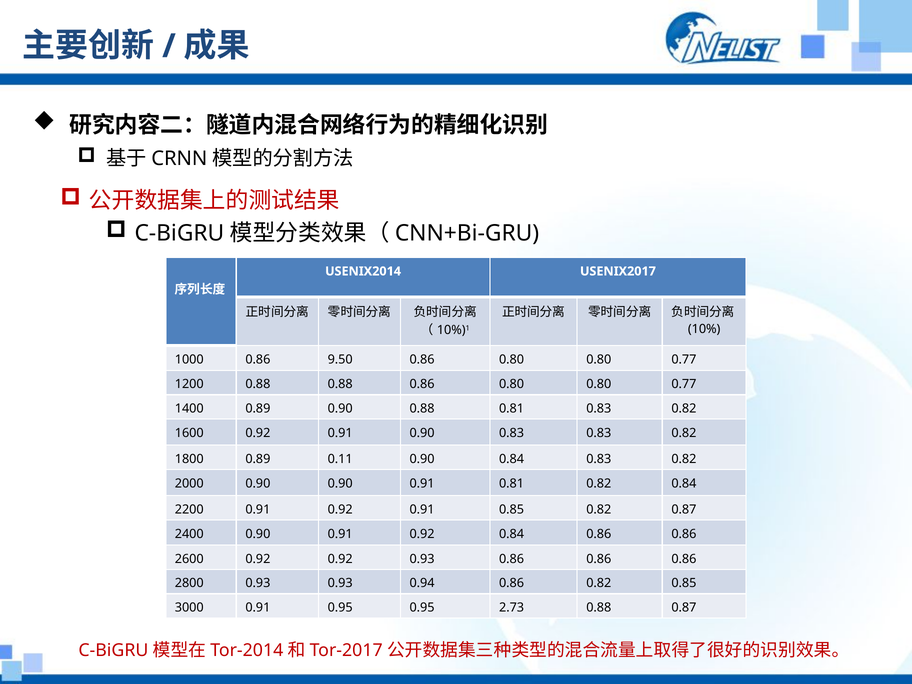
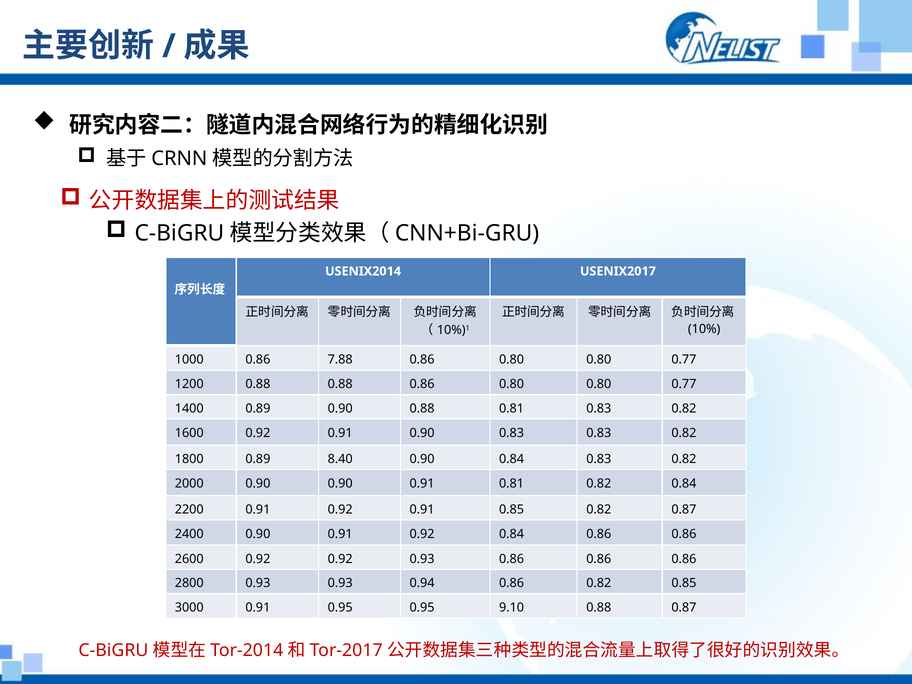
9.50: 9.50 -> 7.88 (340, 359)
0.11: 0.11 -> 8.40 (340, 459)
2.73: 2.73 -> 9.10 (512, 608)
